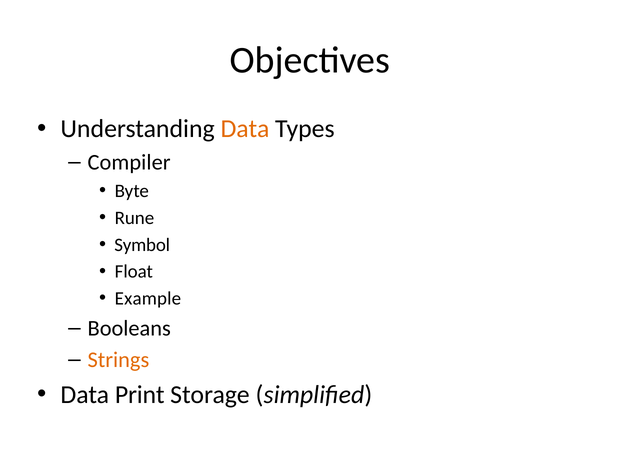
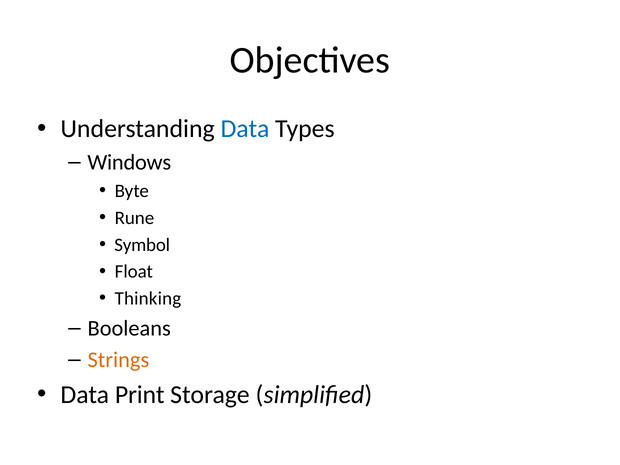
Data colour: orange -> blue (245, 129)
Compiler: Compiler -> Windows (129, 162)
Example: Example -> Thinking (148, 299)
